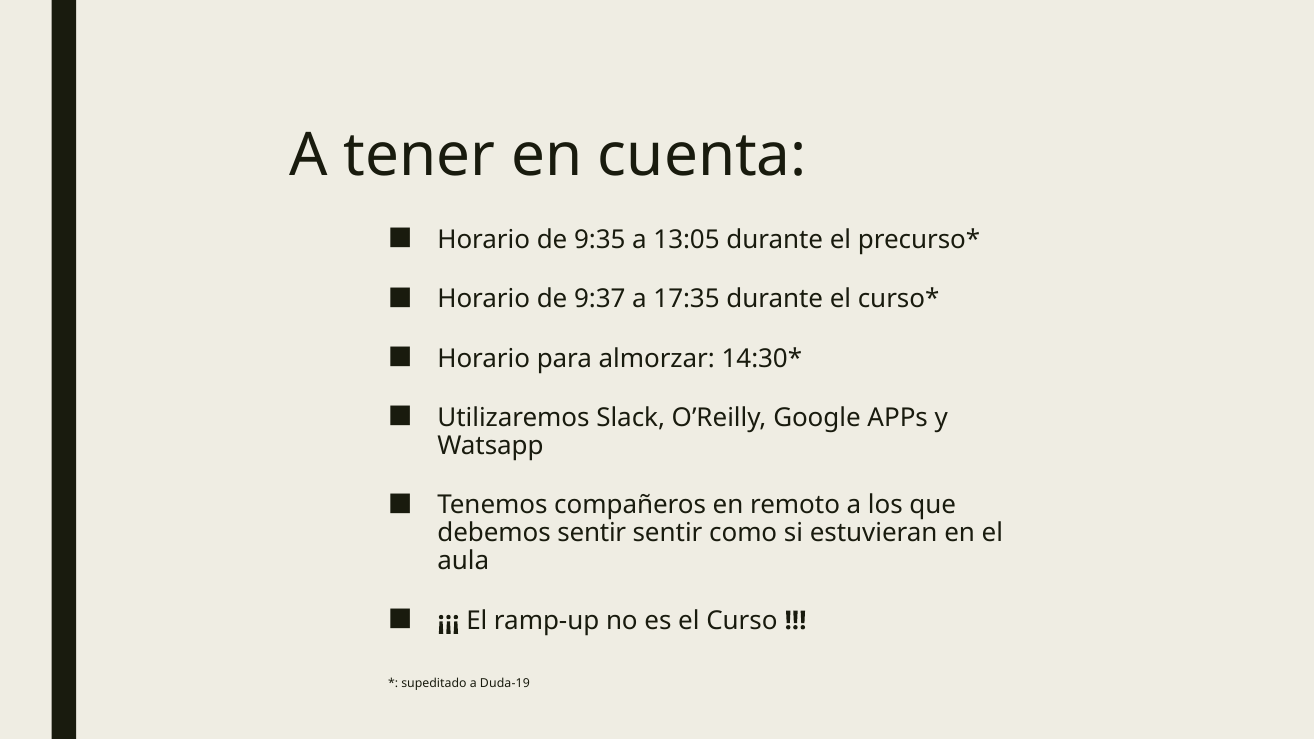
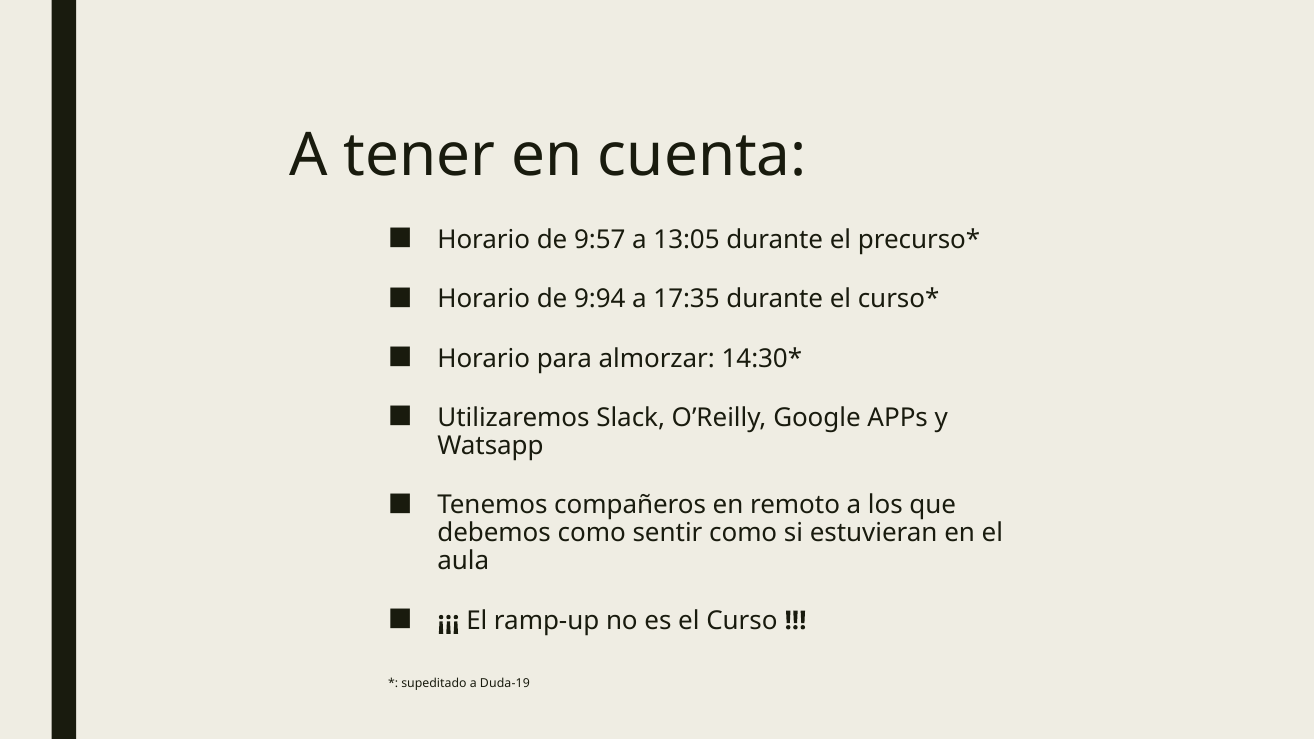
9:35: 9:35 -> 9:57 (600, 240)
9:37: 9:37 -> 9:94 (600, 299)
debemos sentir: sentir -> como (592, 533)
